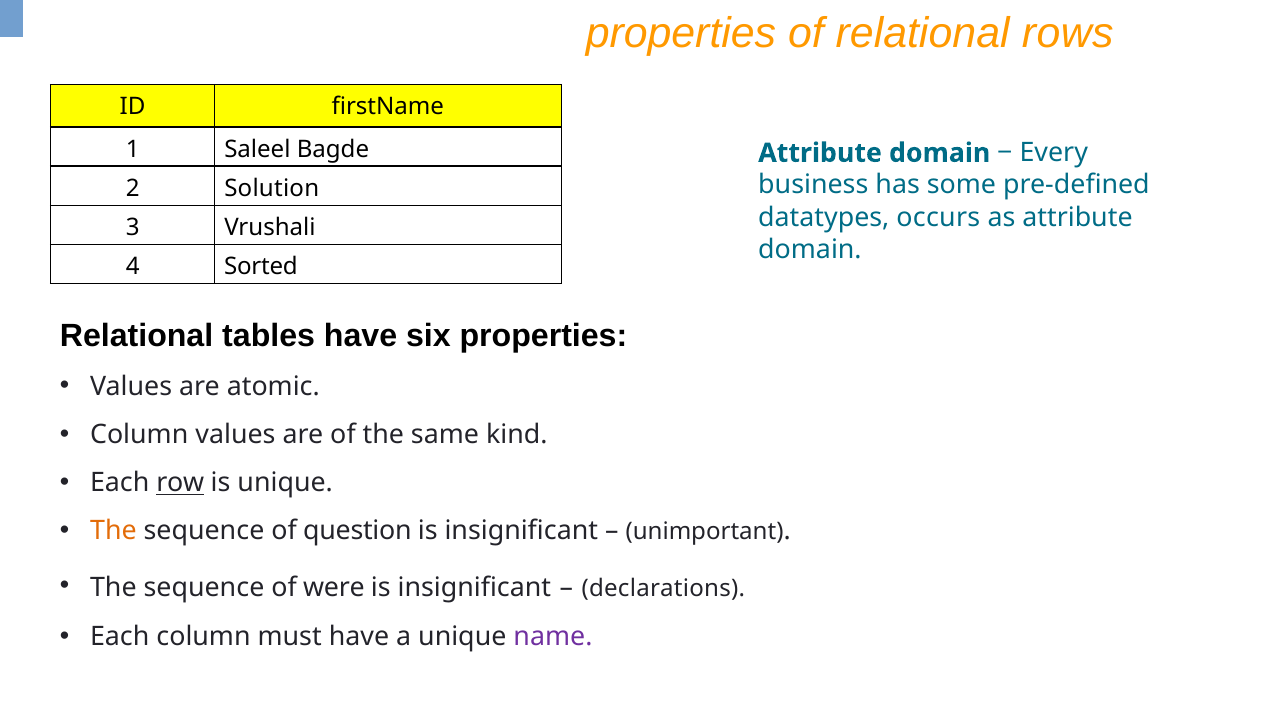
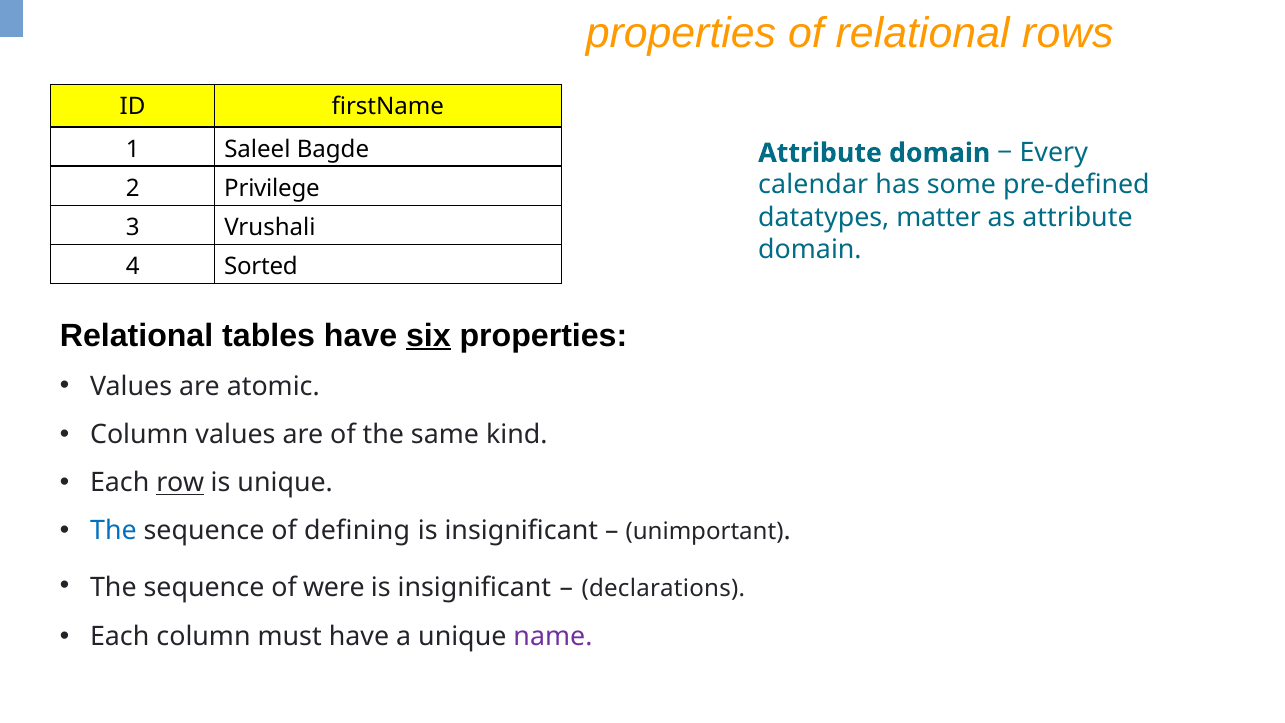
business: business -> calendar (813, 185)
Solution: Solution -> Privilege (272, 189)
occurs: occurs -> matter (939, 217)
six underline: none -> present (428, 335)
The colour: orange -> blue (113, 531)
question: question -> defining (357, 531)
